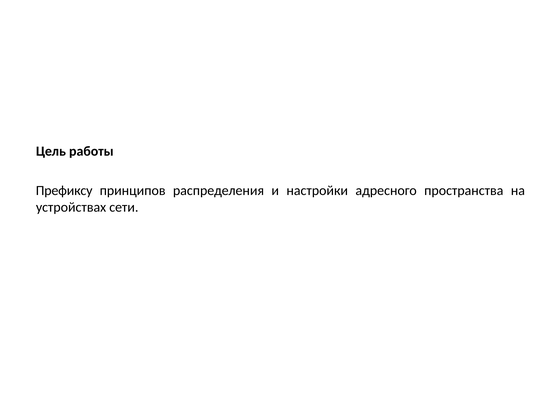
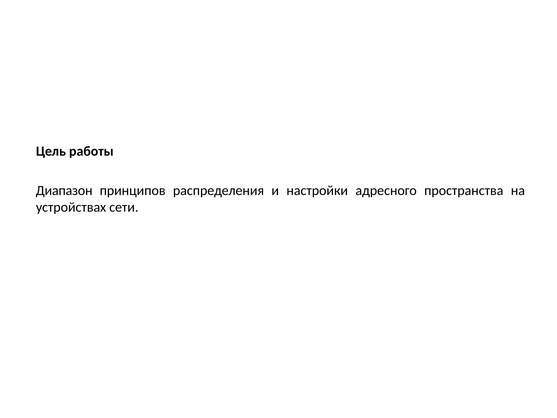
Префиксу: Префиксу -> Диапазон (64, 190)
